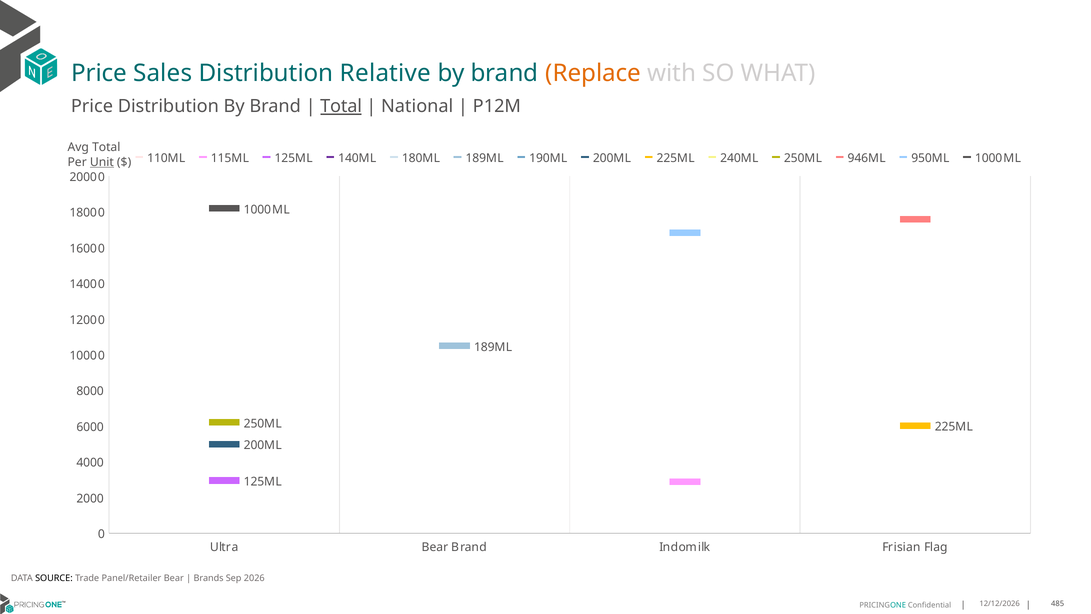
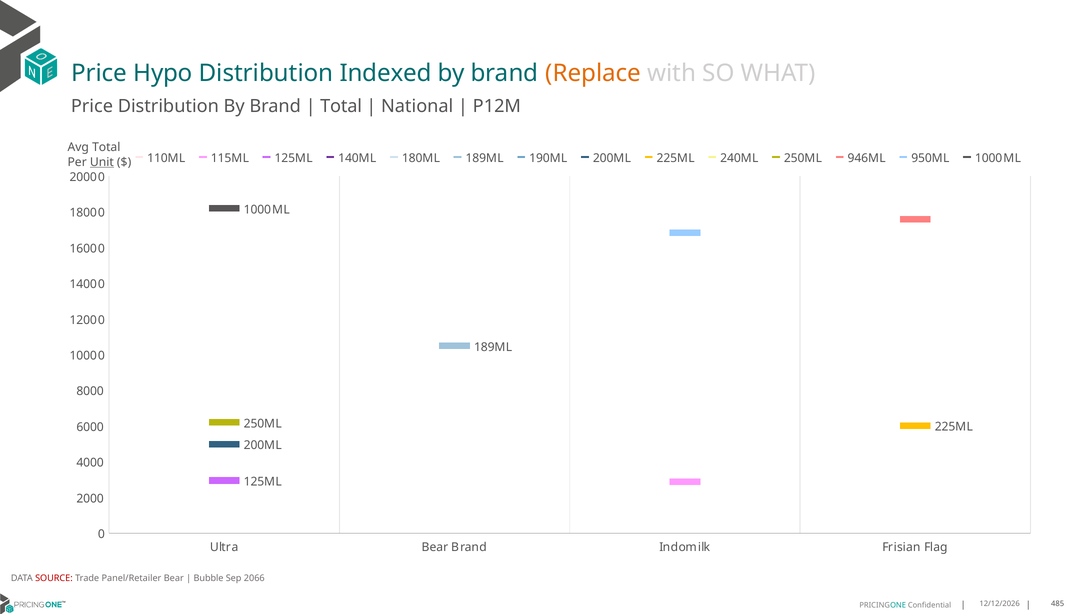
Sales: Sales -> Hypo (163, 73)
Relative: Relative -> Indexed (386, 73)
Total underline: present -> none (341, 106)
SOURCE colour: black -> red (54, 578)
Brands: Brands -> Bubble (209, 578)
2026: 2026 -> 2066 (254, 578)
